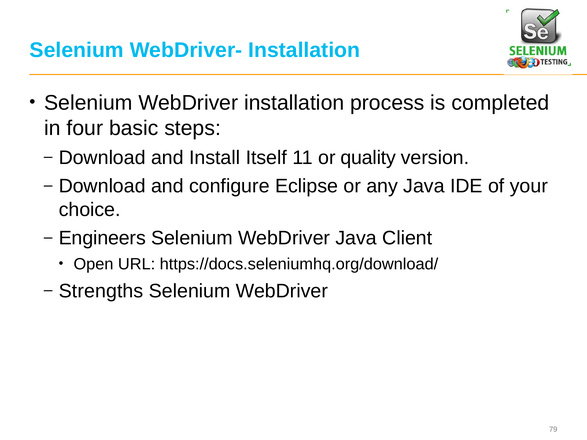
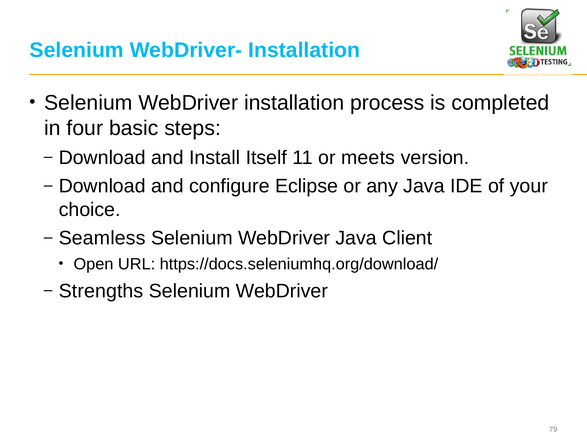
quality: quality -> meets (368, 158)
Engineers: Engineers -> Seamless (102, 238)
